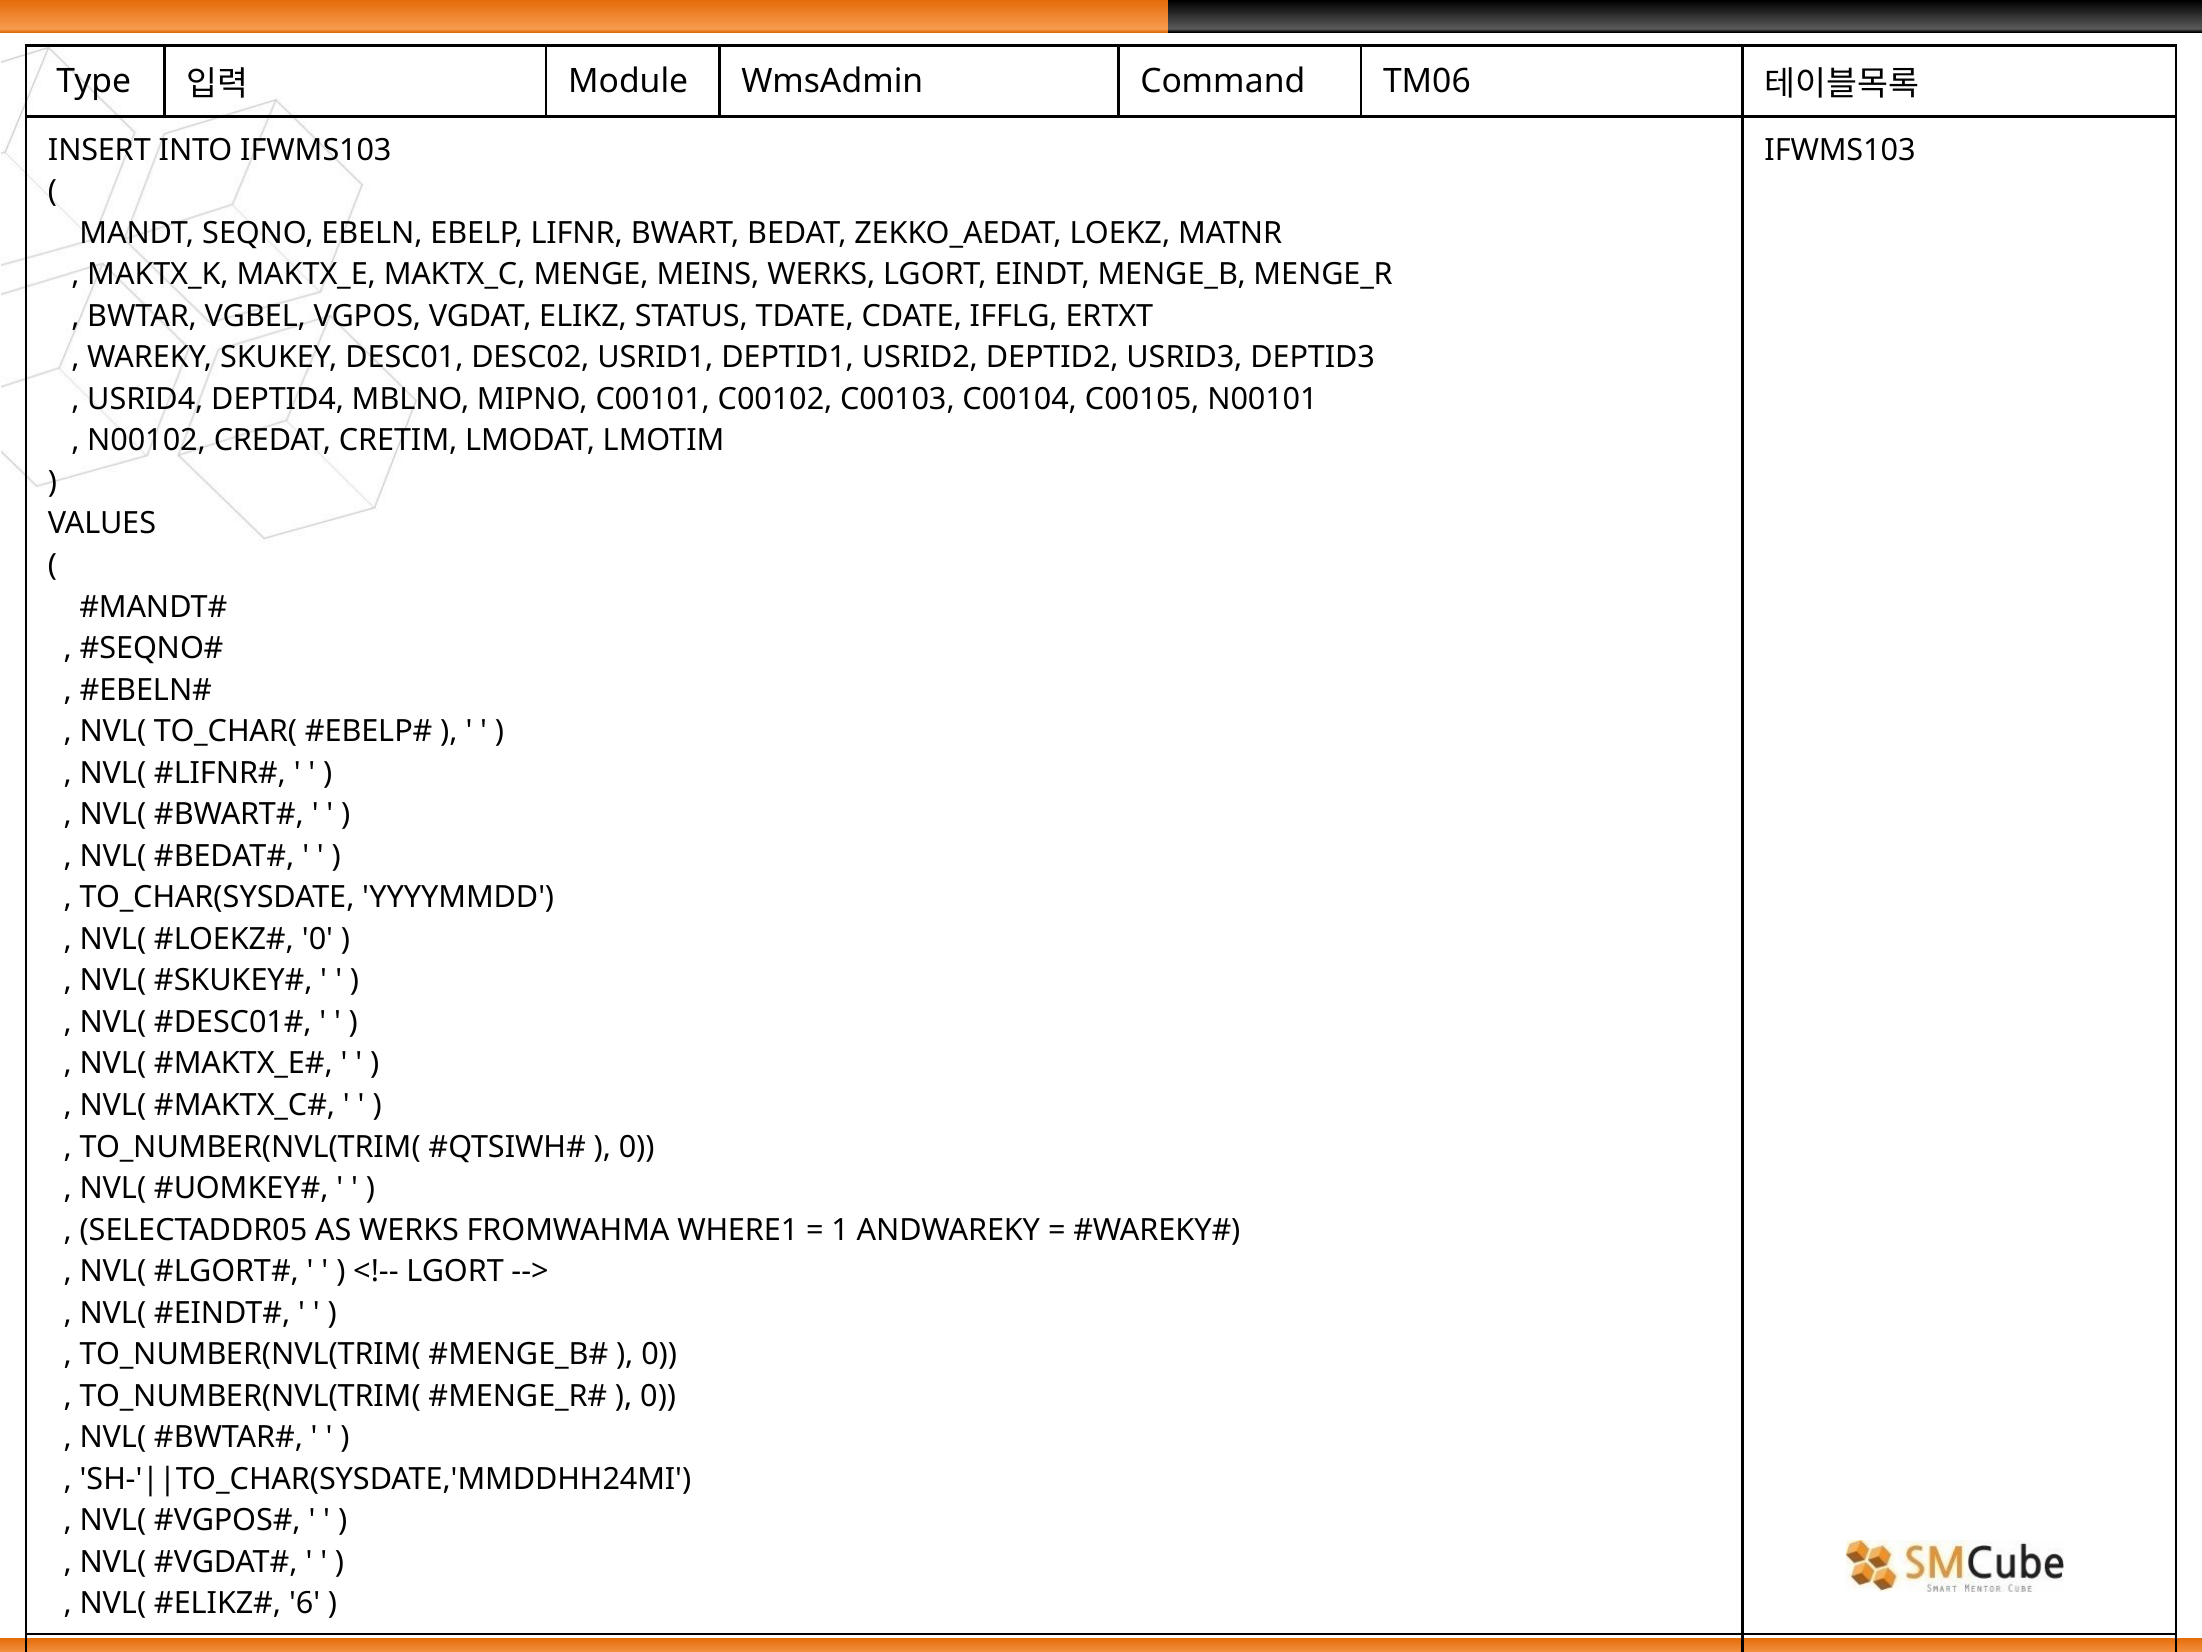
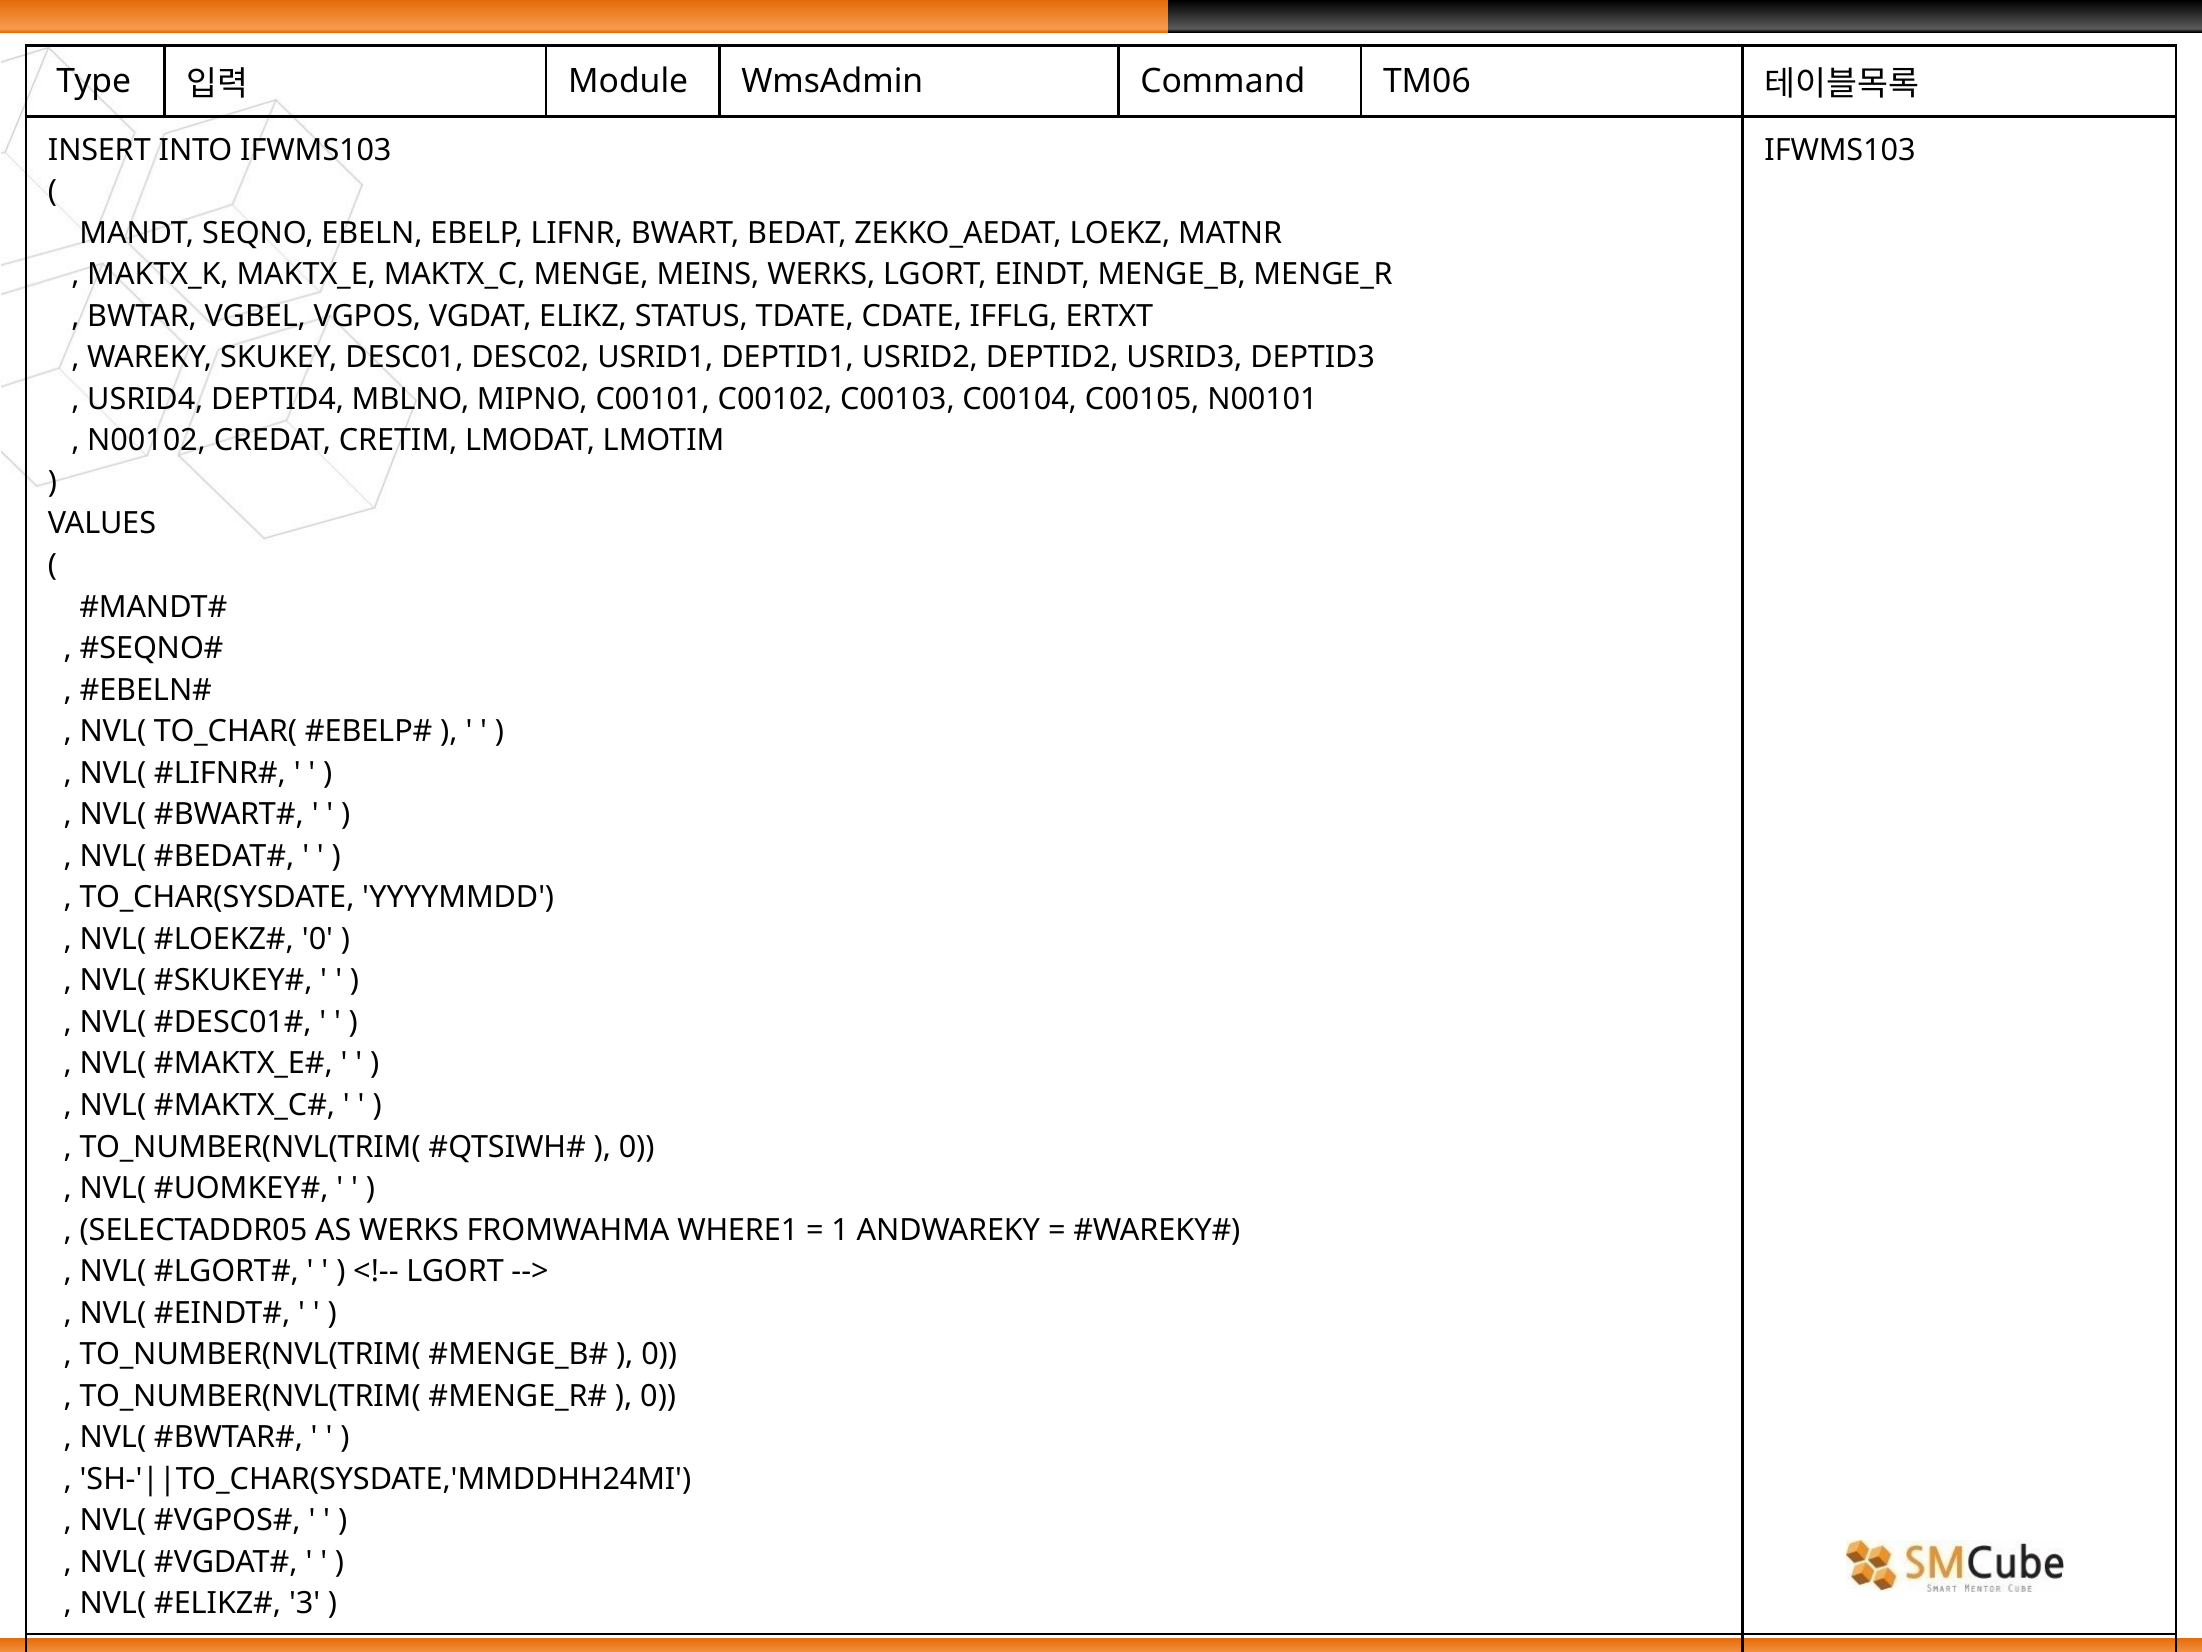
6: 6 -> 3 (305, 1603)
